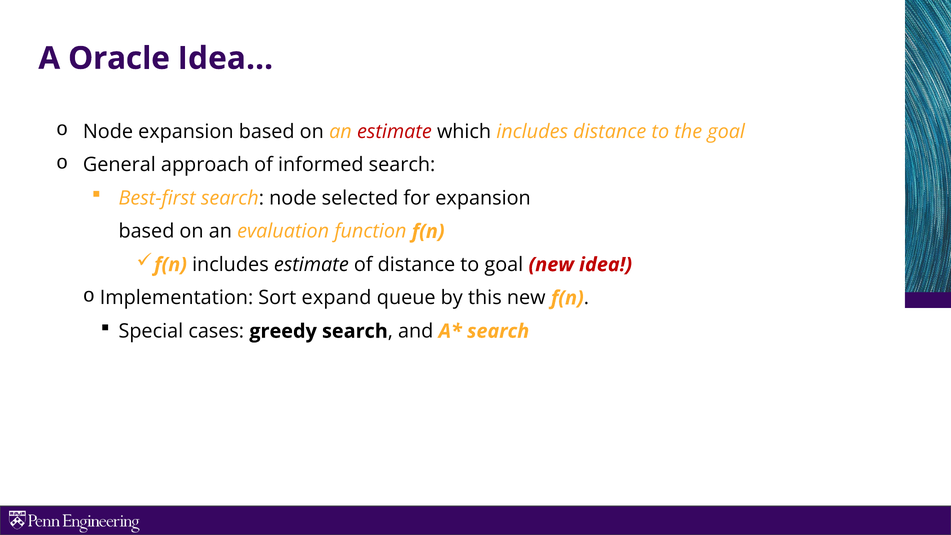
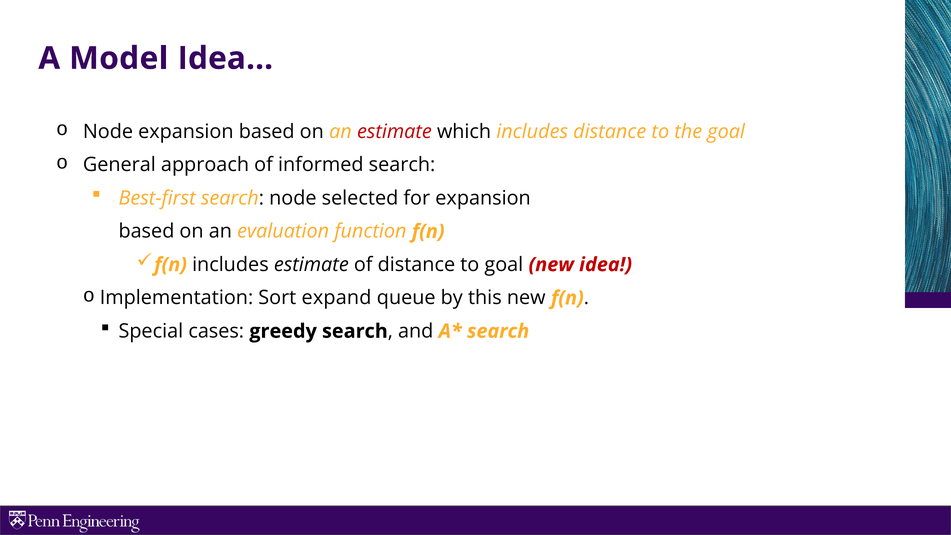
Oracle: Oracle -> Model (119, 58)
